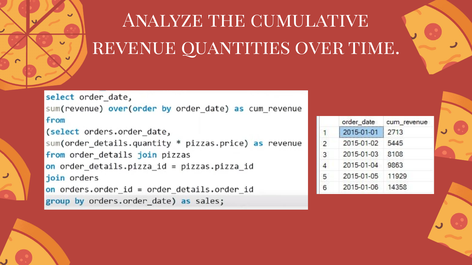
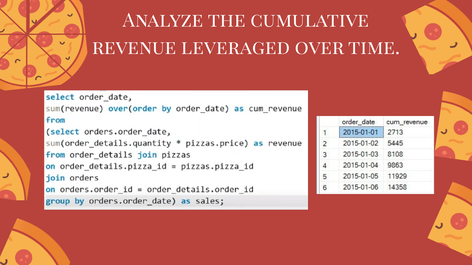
quantities: quantities -> leveraged (236, 48)
